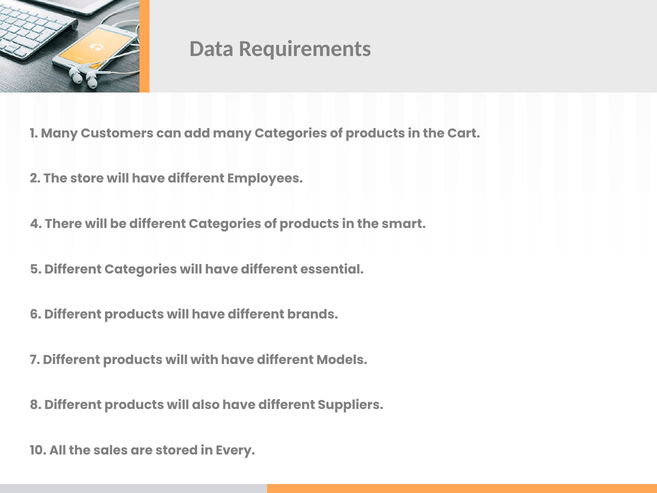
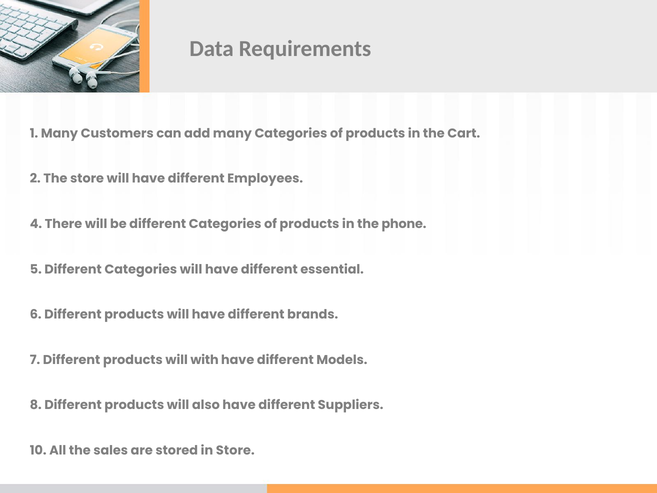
smart: smart -> phone (404, 224)
in Every: Every -> Store (235, 450)
